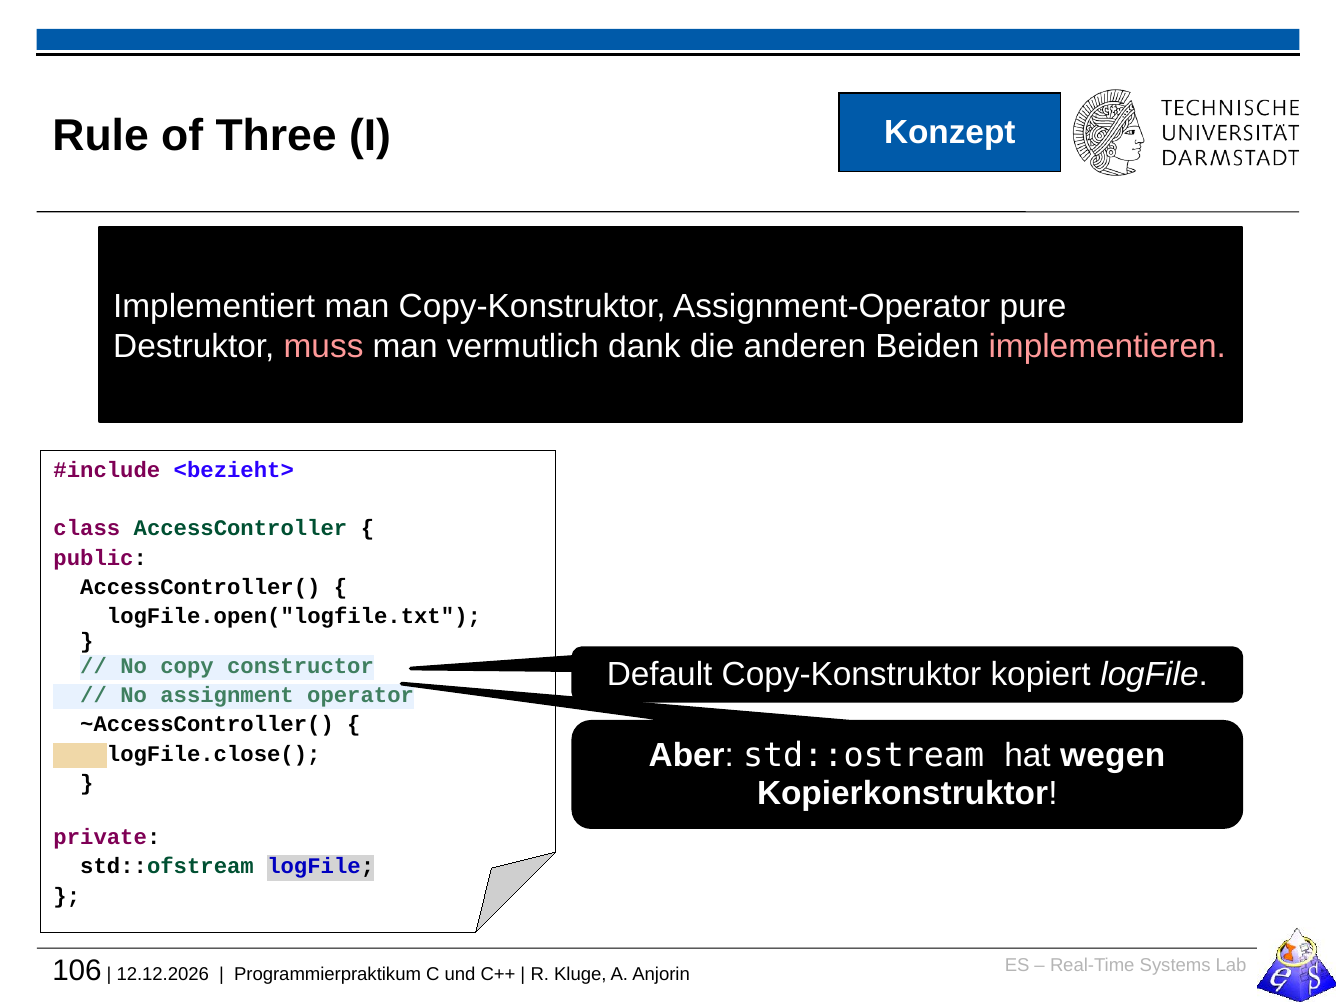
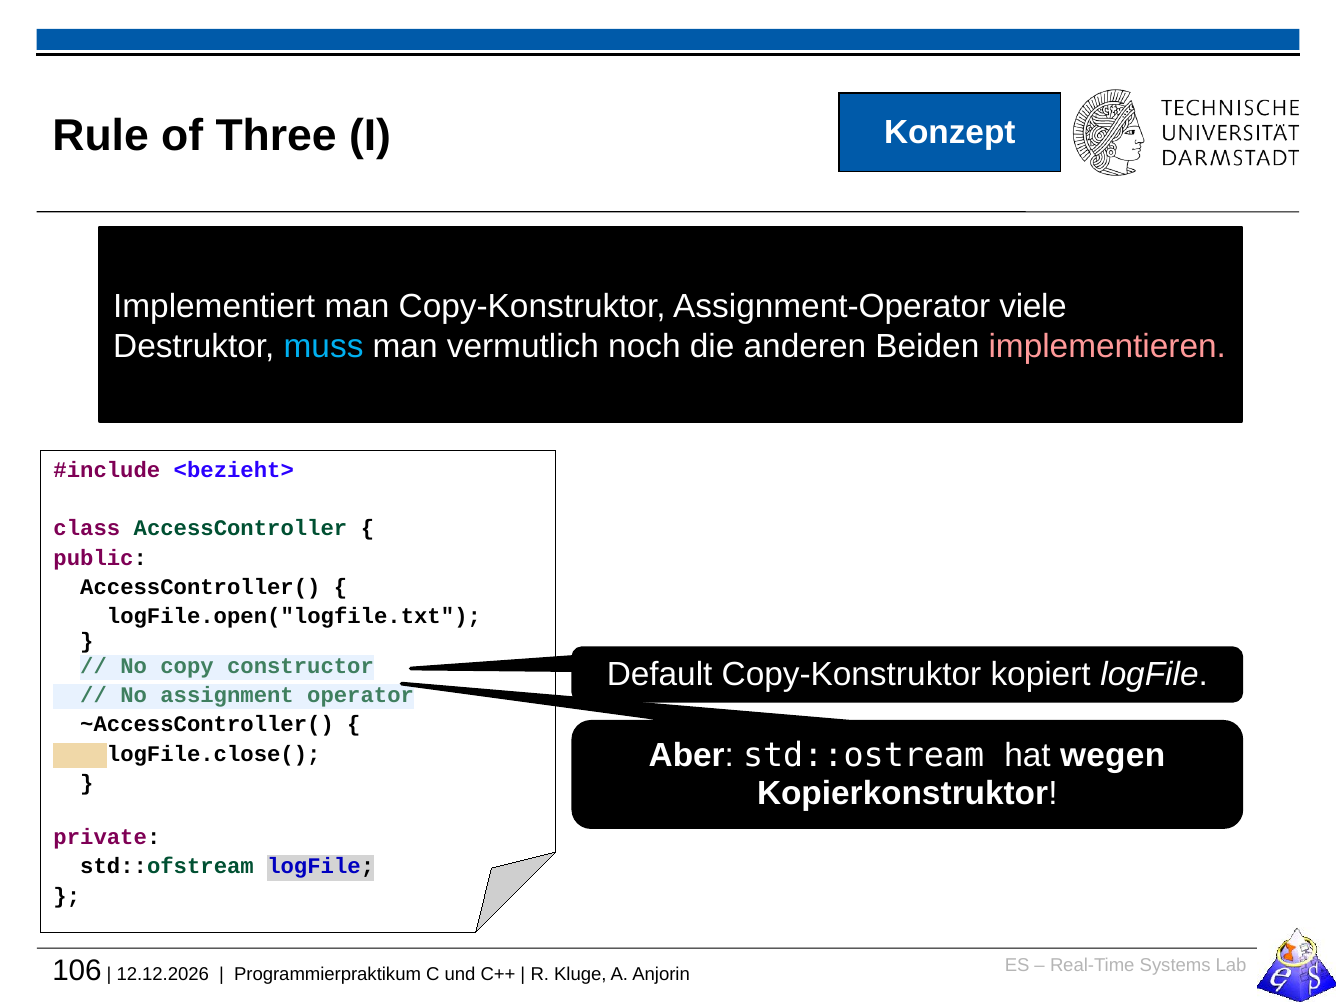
pure: pure -> viele (1033, 307)
muss colour: pink -> light blue (324, 347)
dank: dank -> noch (644, 347)
